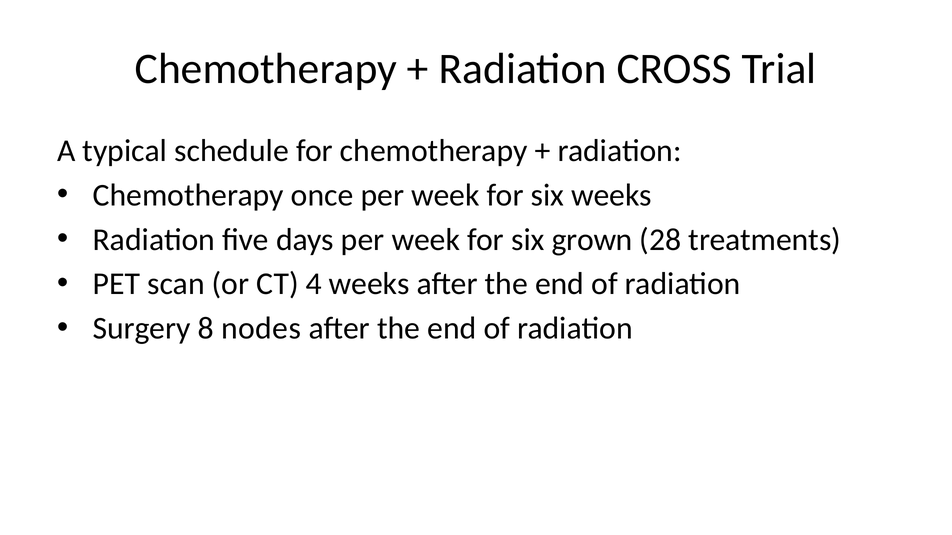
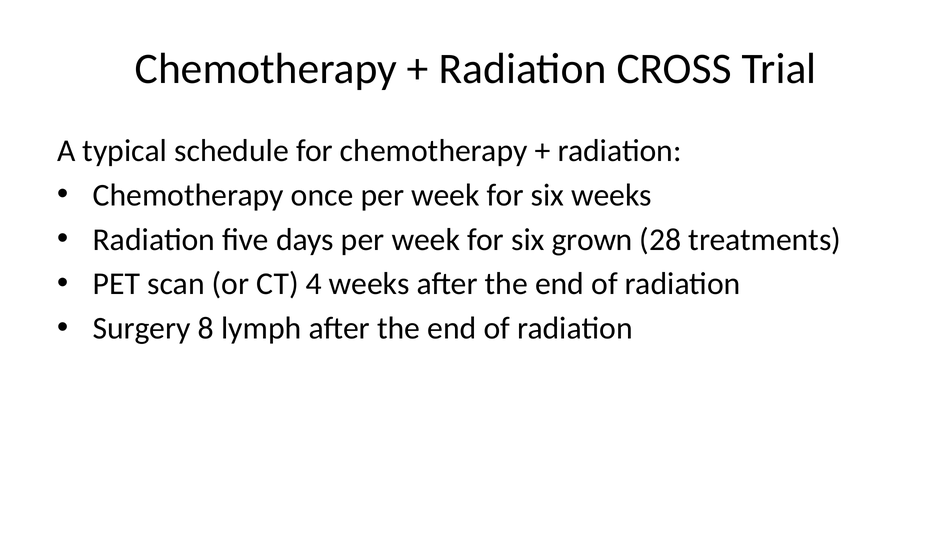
nodes: nodes -> lymph (261, 329)
